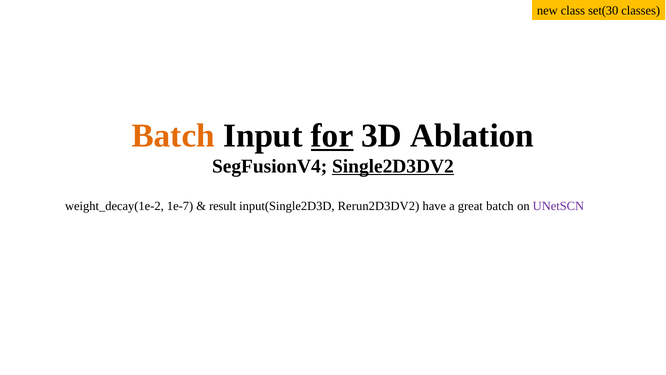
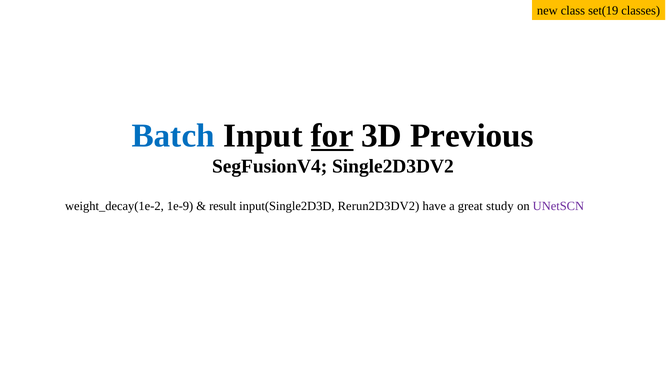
set(30: set(30 -> set(19 (603, 11)
Batch colour: orange -> blue (173, 135)
Ablation: Ablation -> Previous (472, 135)
Single2D3DV2 underline: present -> none (393, 166)
1e-7: 1e-7 -> 1e-9 (180, 206)
great batch: batch -> study (500, 206)
